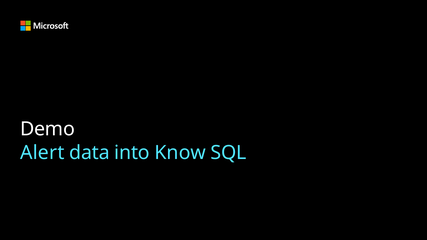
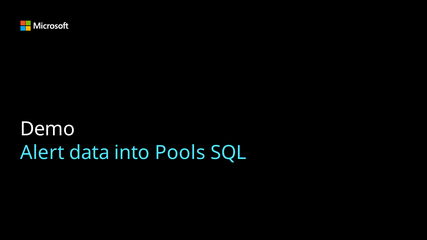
Know: Know -> Pools (180, 153)
